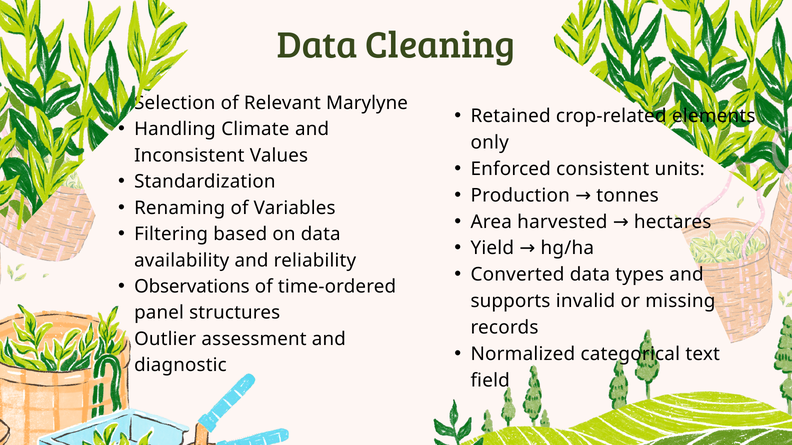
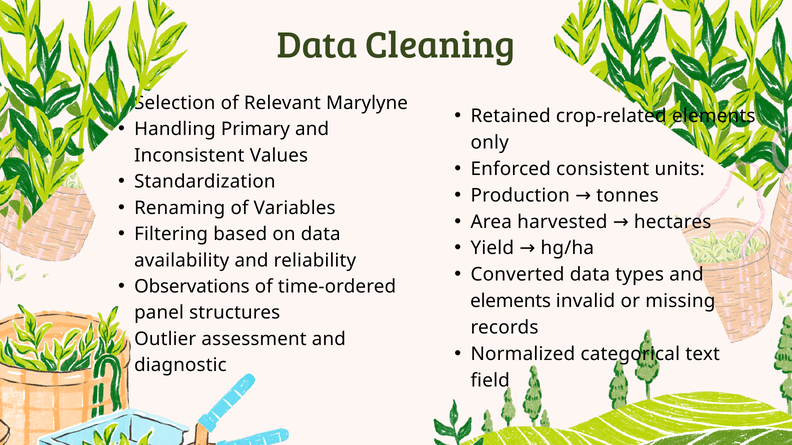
Climate: Climate -> Primary (255, 129)
supports: supports -> elements (511, 301)
